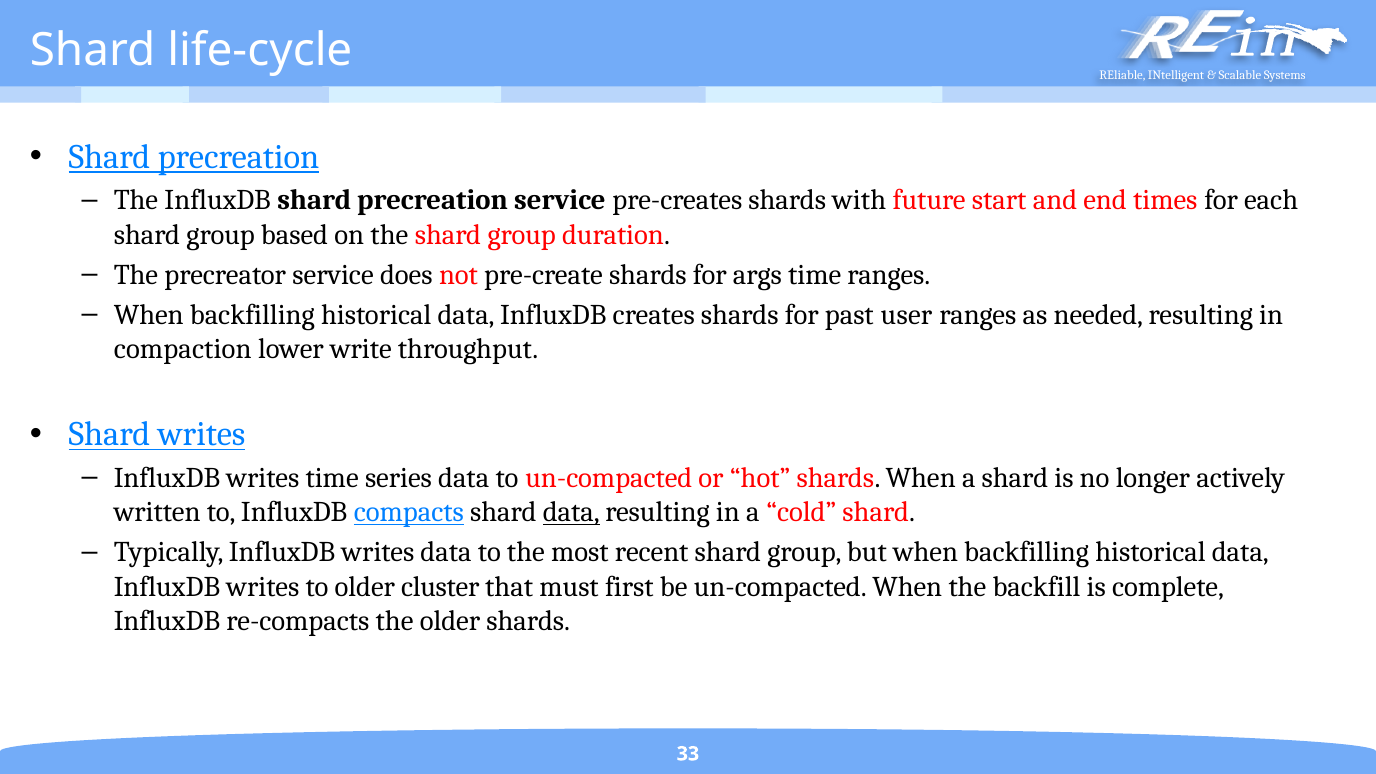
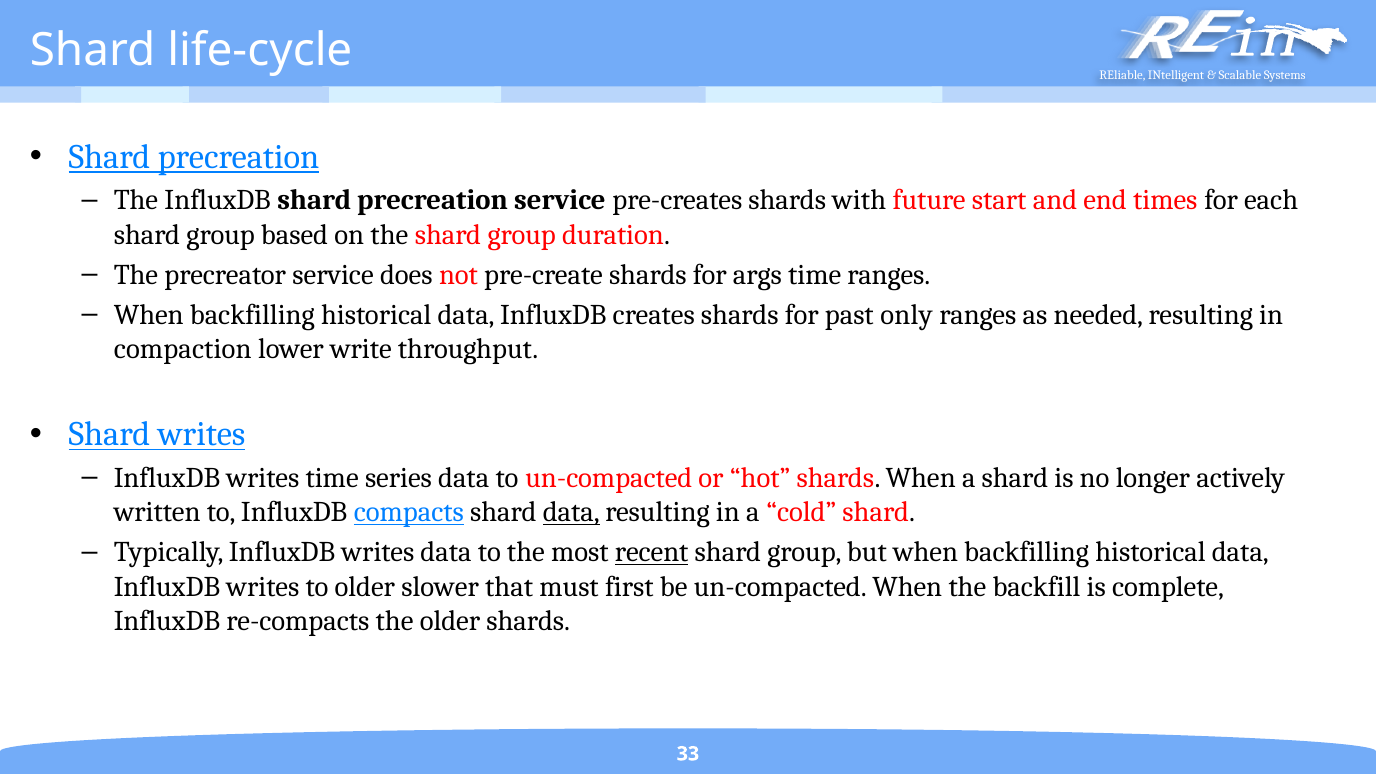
user: user -> only (906, 315)
recent underline: none -> present (652, 552)
cluster: cluster -> slower (440, 587)
